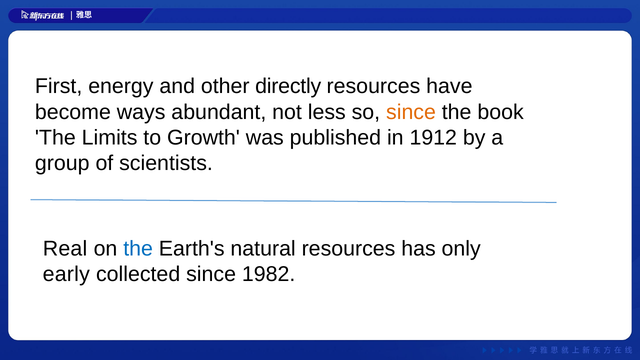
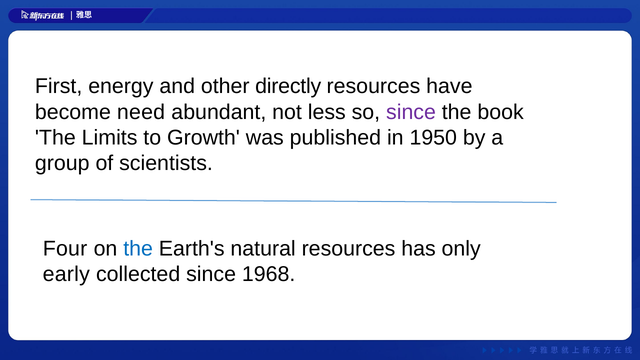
ways: ways -> need (141, 112)
since colour: orange -> purple (411, 112)
1912: 1912 -> 1950 (433, 138)
Real: Real -> Four (65, 249)
1982: 1982 -> 1968 (269, 274)
